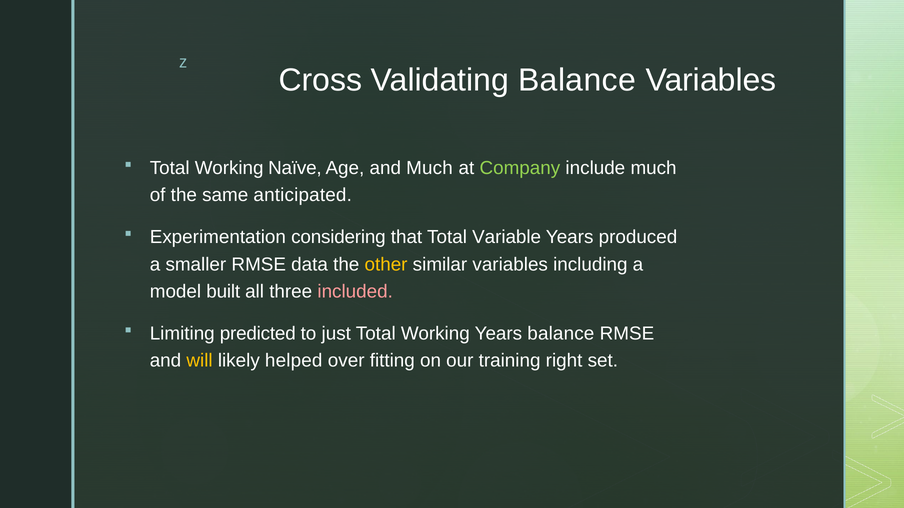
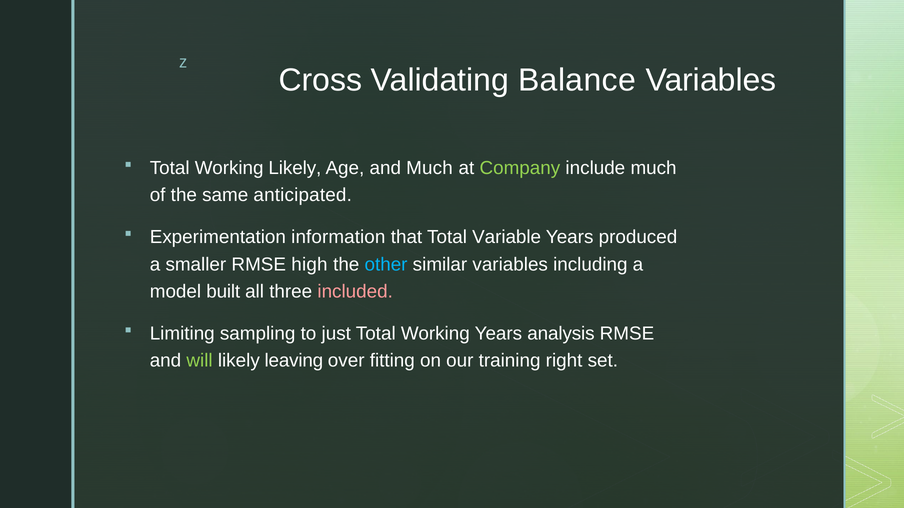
Working Naïve: Naïve -> Likely (295, 168)
considering: considering -> information (338, 237)
data: data -> high (309, 265)
other colour: yellow -> light blue (386, 265)
predicted: predicted -> sampling (258, 334)
Years balance: balance -> analysis (561, 334)
will colour: yellow -> light green (200, 361)
helped: helped -> leaving (294, 361)
